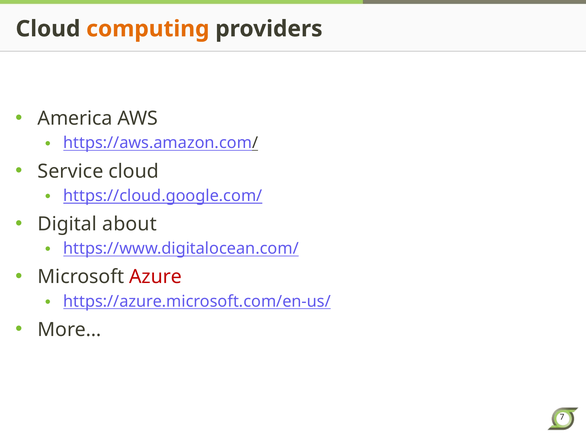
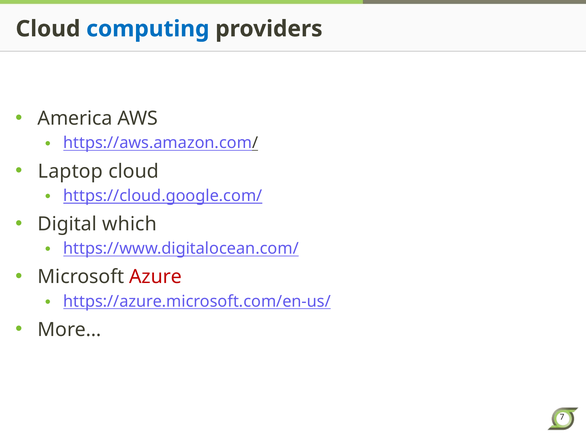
computing colour: orange -> blue (148, 29)
Service: Service -> Laptop (70, 171)
about: about -> which (130, 224)
